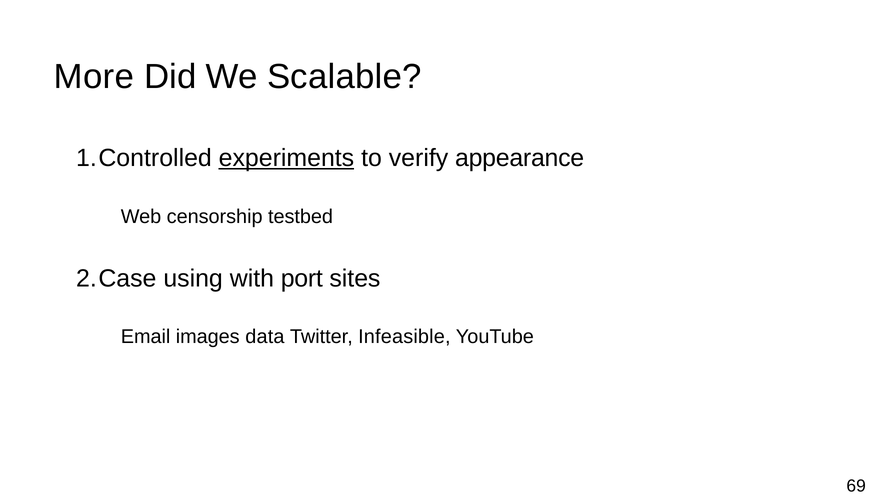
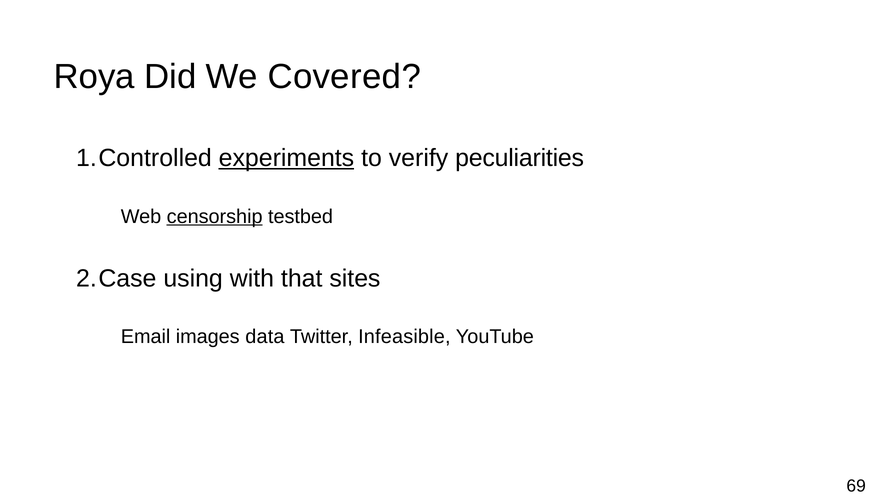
More: More -> Roya (94, 77)
Scalable: Scalable -> Covered (344, 77)
appearance: appearance -> peculiarities (520, 158)
censorship underline: none -> present (215, 216)
port: port -> that (302, 278)
